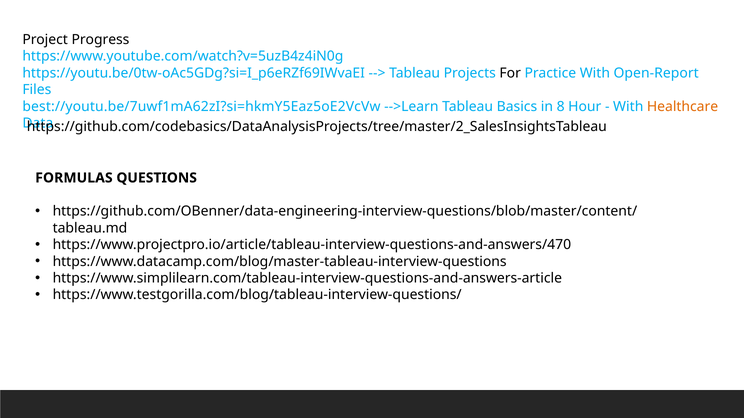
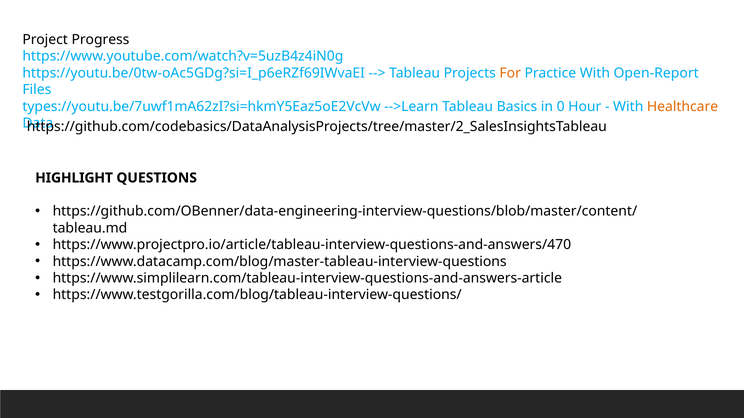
For colour: black -> orange (510, 73)
best://youtu.be/7uwf1mA62zI?si=hkmY5Eaz5oE2VcVw: best://youtu.be/7uwf1mA62zI?si=hkmY5Eaz5oE2VcVw -> types://youtu.be/7uwf1mA62zI?si=hkmY5Eaz5oE2VcVw (202, 107)
8: 8 -> 0 (561, 107)
FORMULAS: FORMULAS -> HIGHLIGHT (74, 178)
